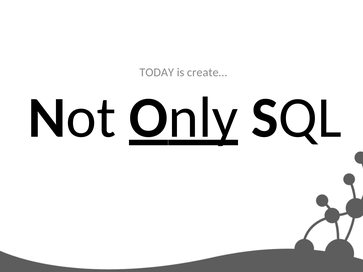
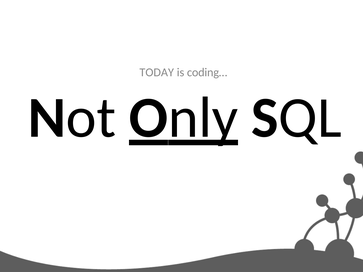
create…: create… -> coding… (207, 72)
